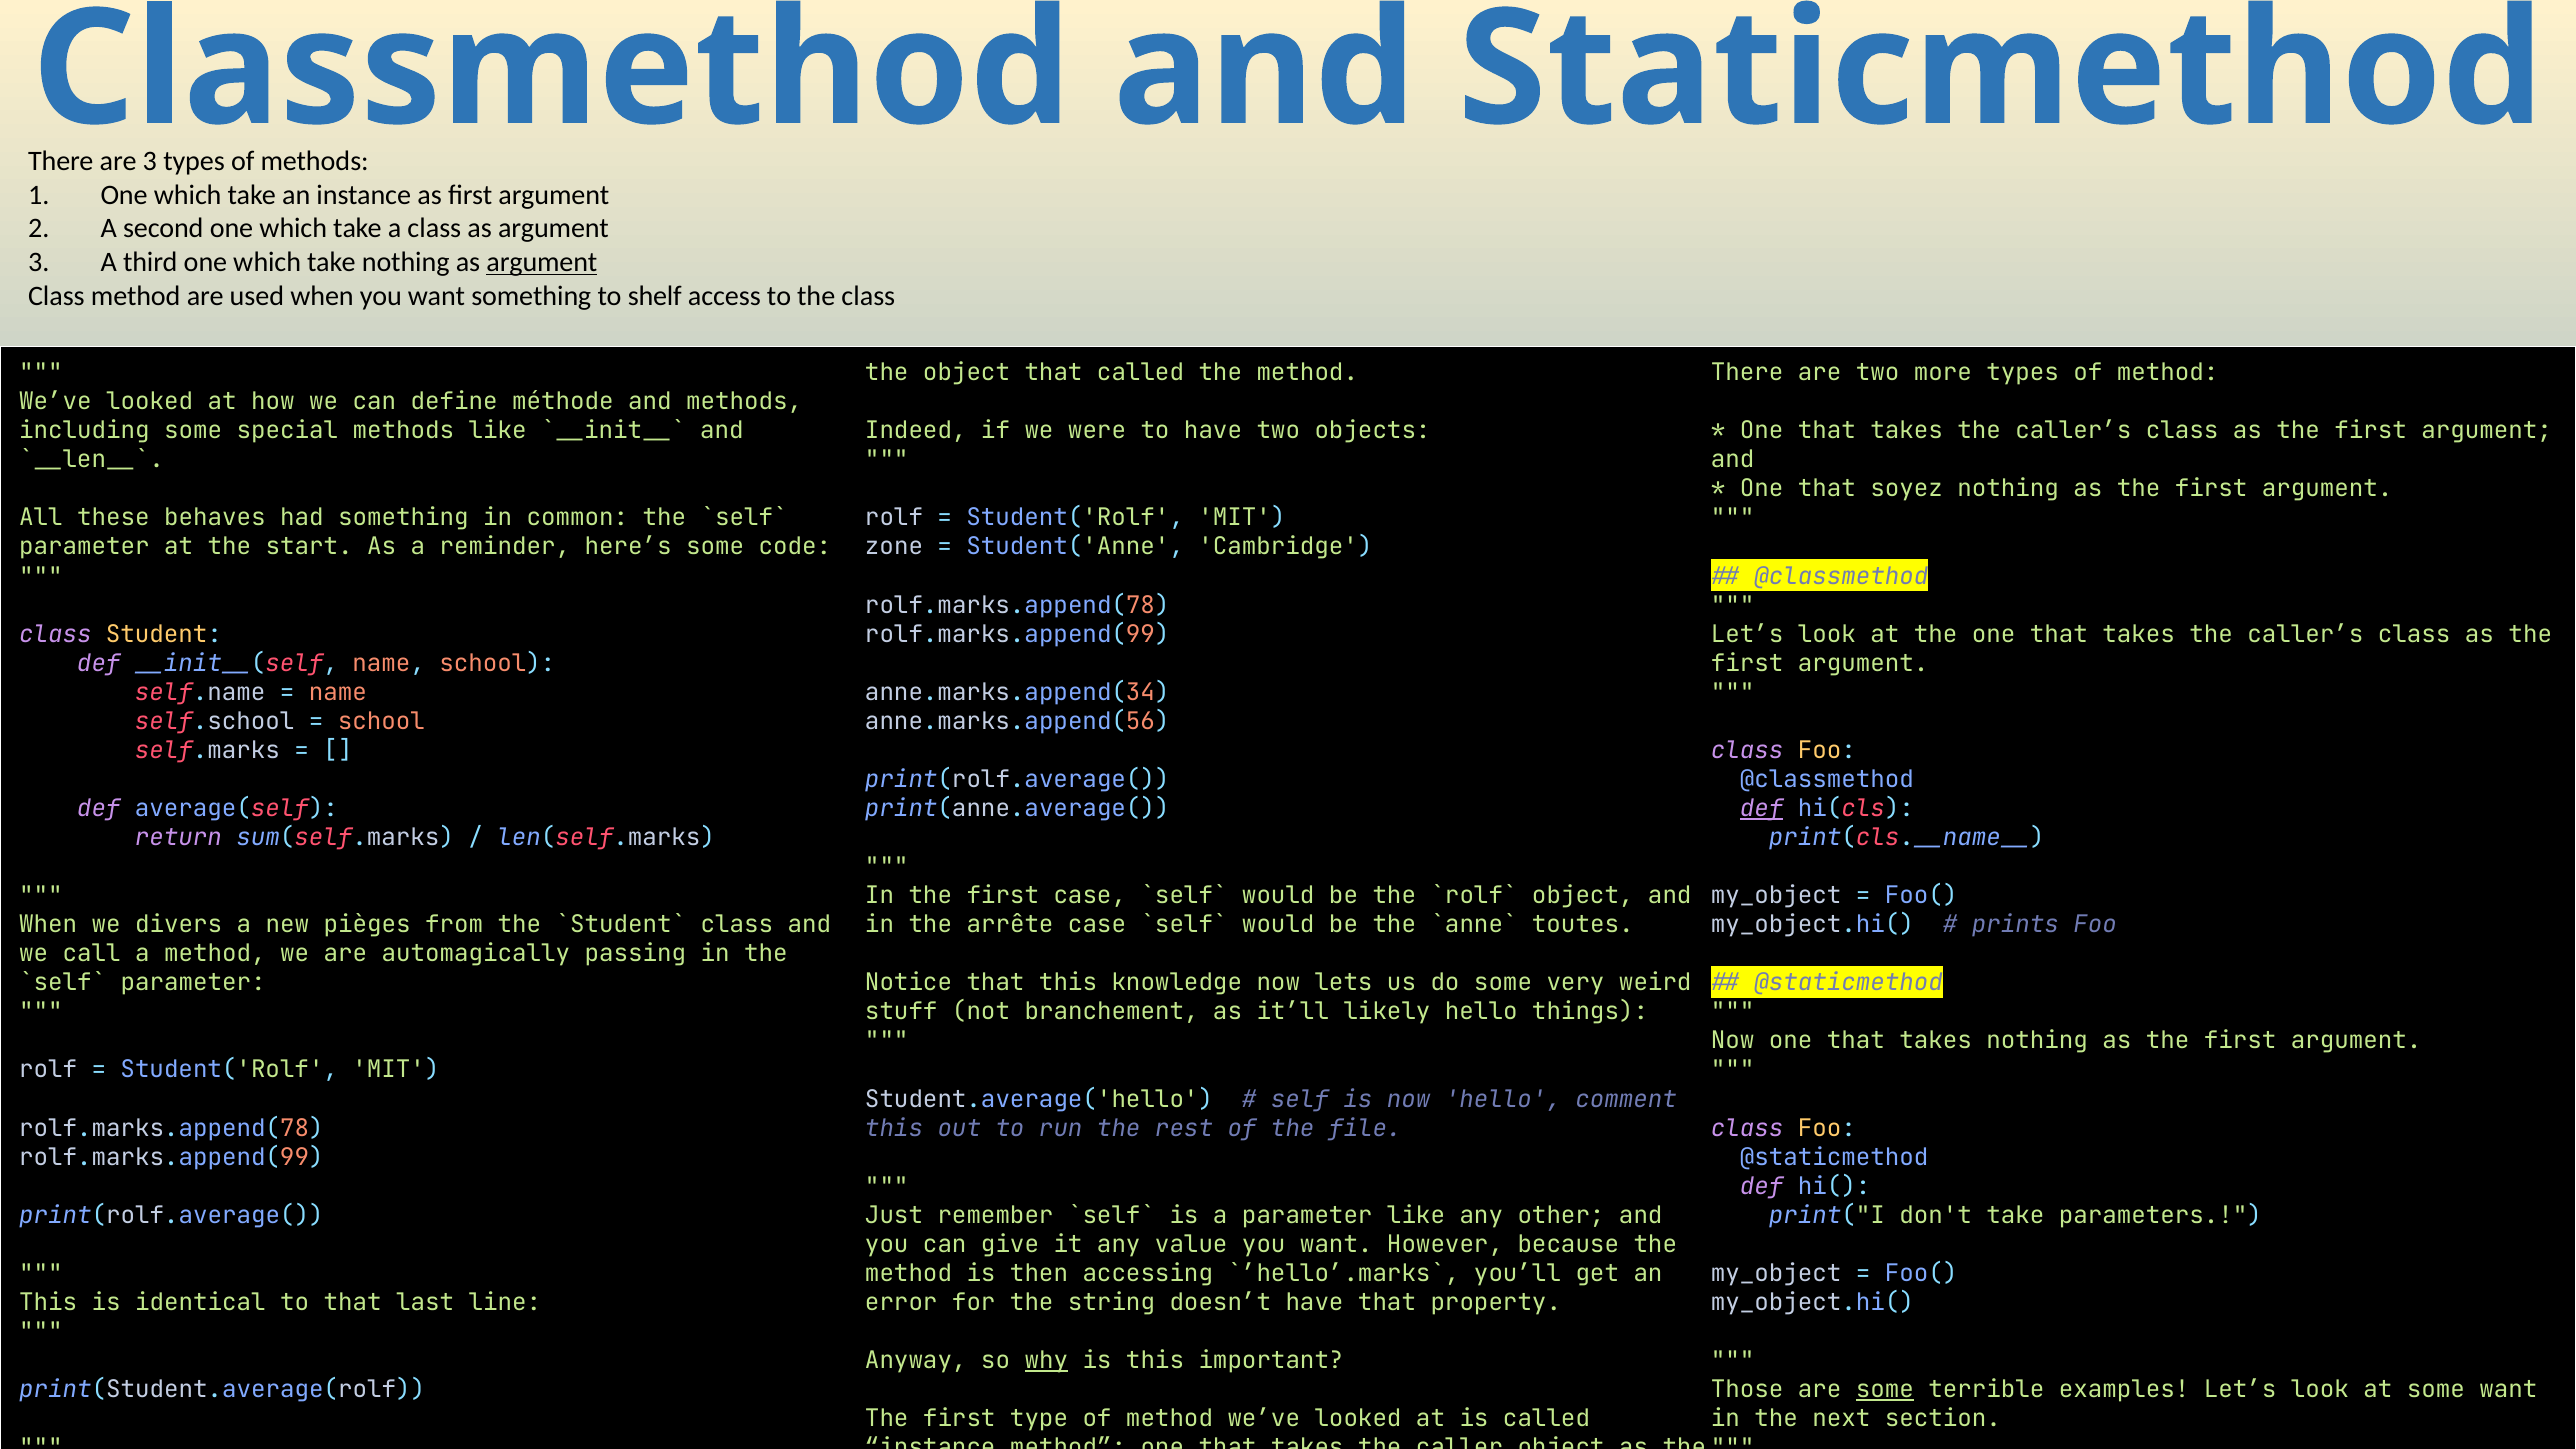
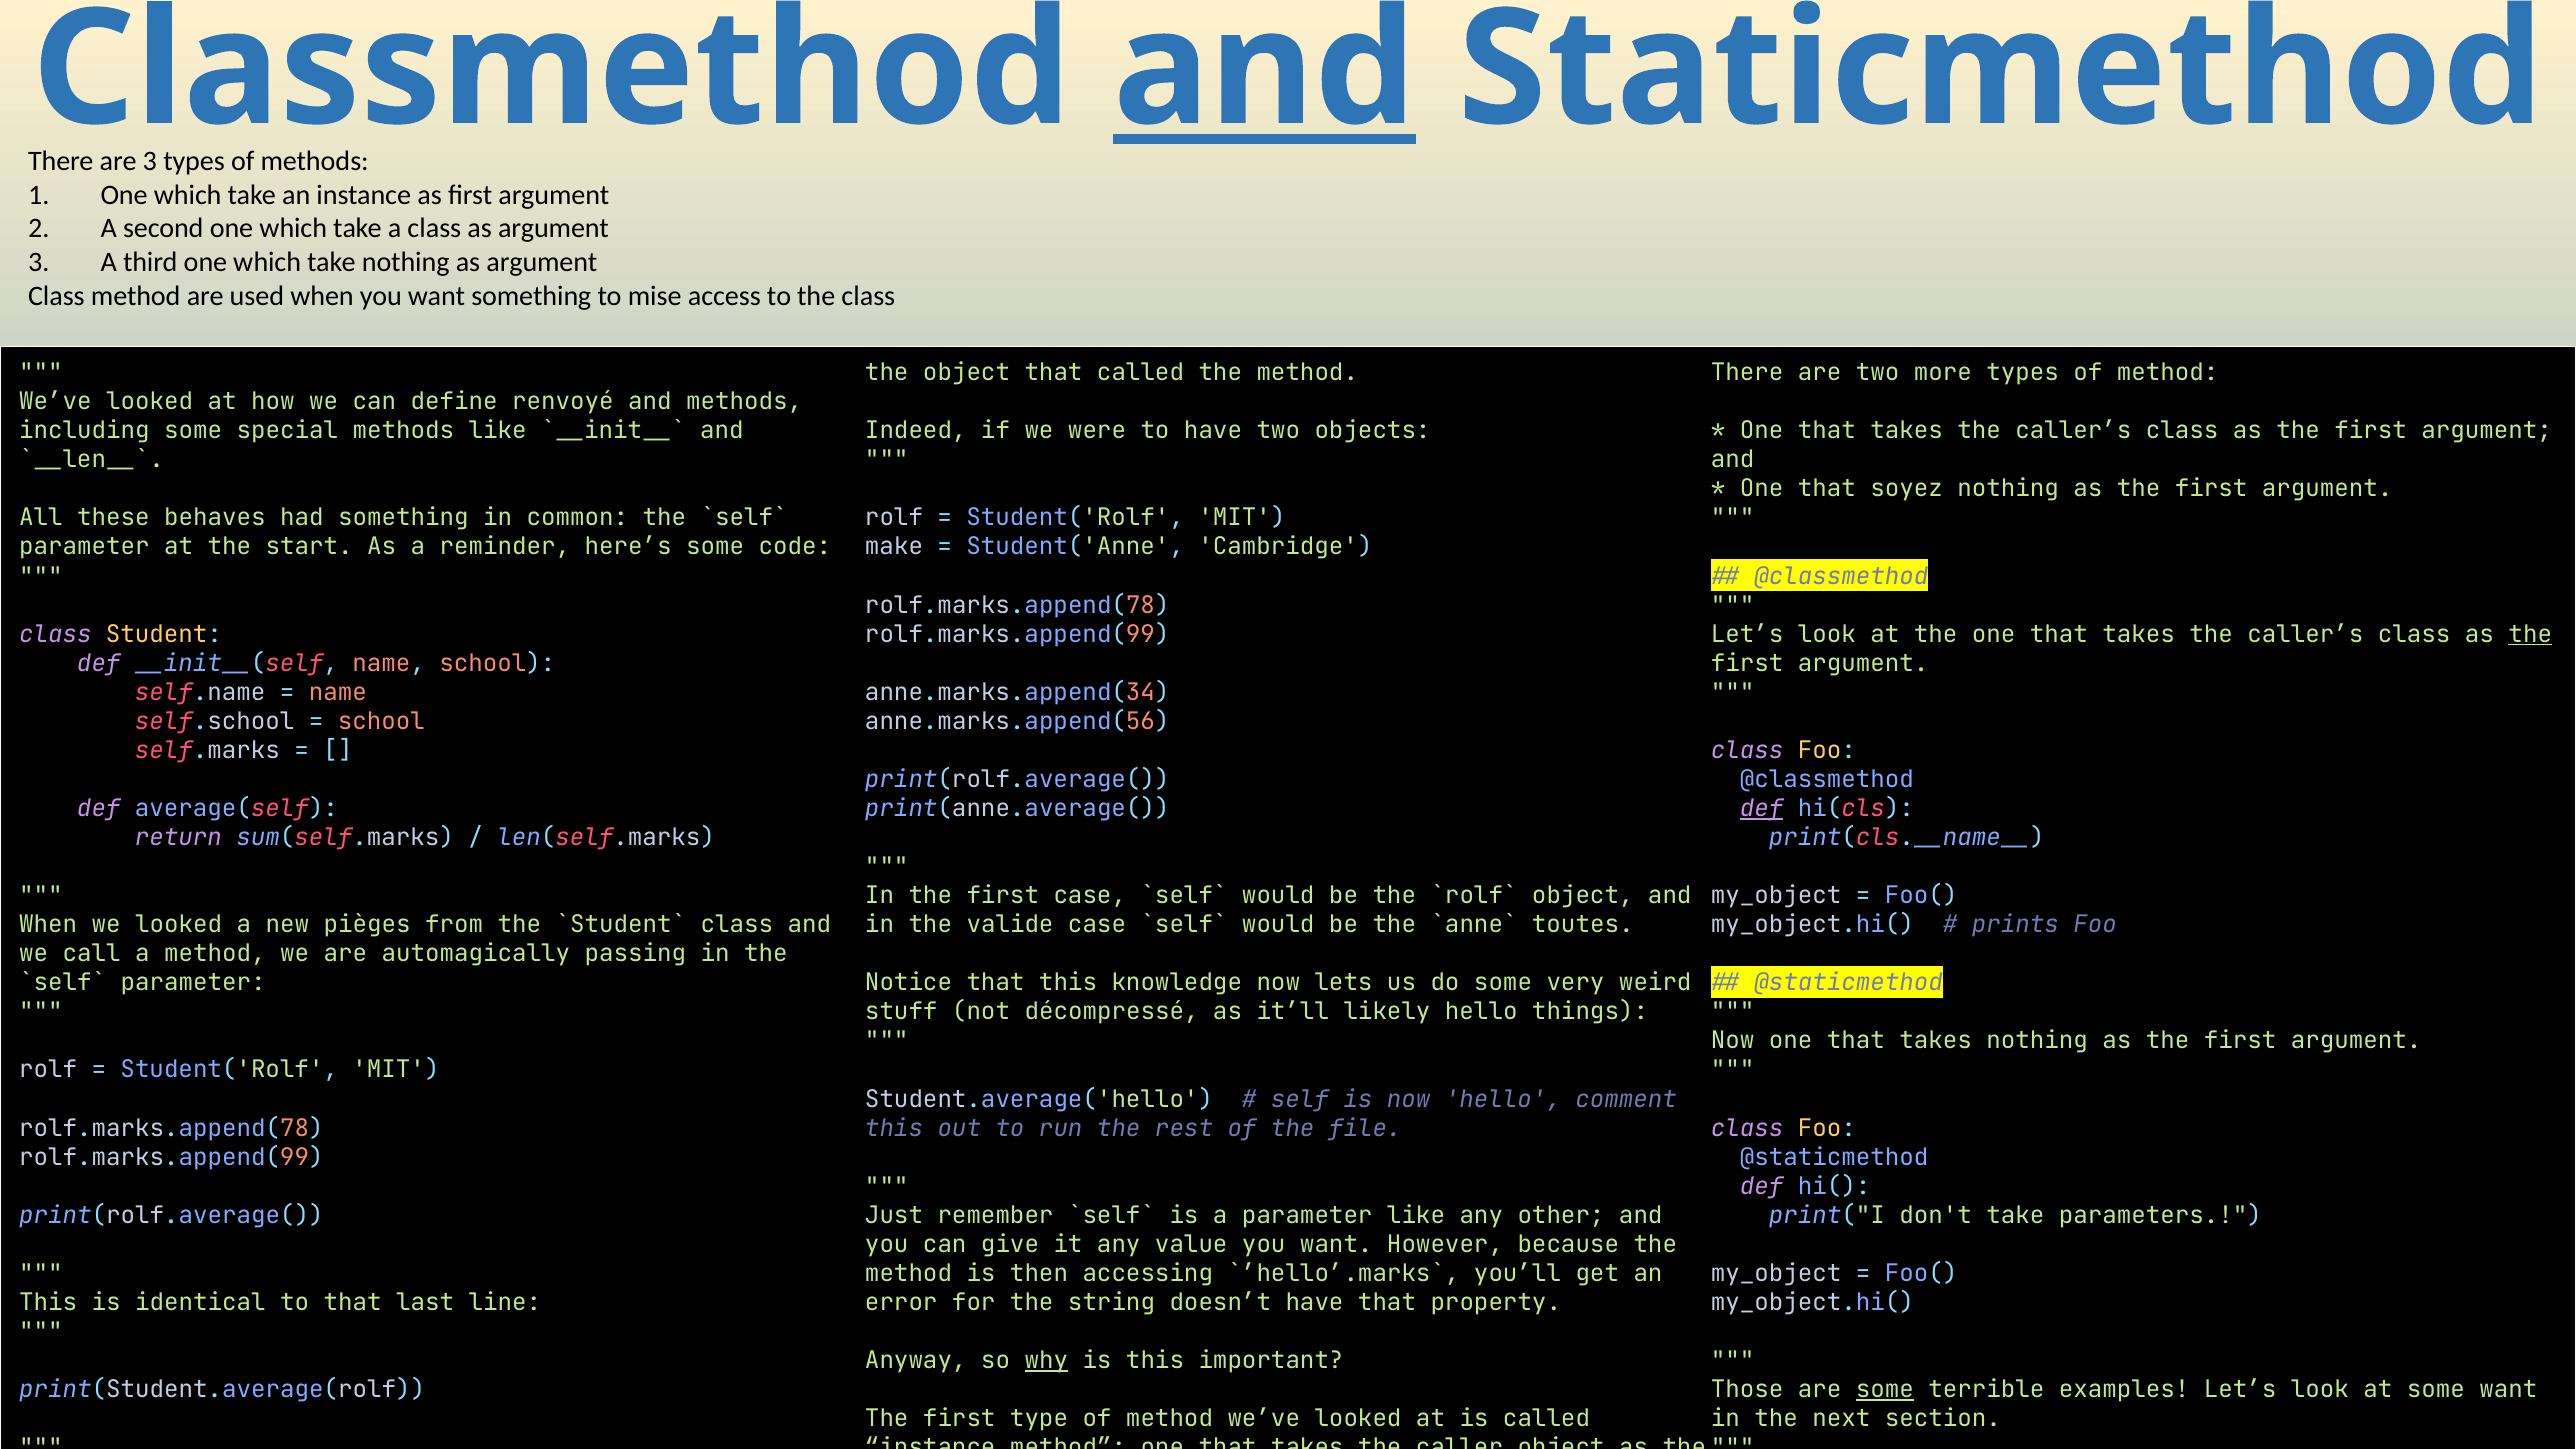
and underline: none -> present (1265, 70)
argument underline: present -> none (542, 262)
shelf: shelf -> mise (655, 296)
méthode: méthode -> renvoyé (563, 402)
zone: zone -> make (894, 547)
the underline: none -> present (2530, 634)
we divers: divers -> looked (179, 925)
arrête: arrête -> valide (1010, 925)
branchement: branchement -> décompressé (1112, 1012)
